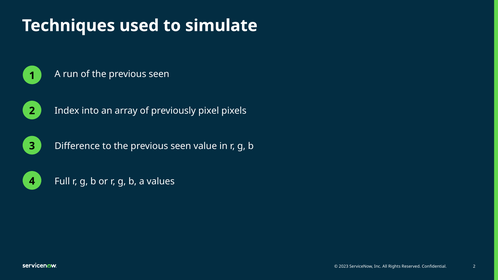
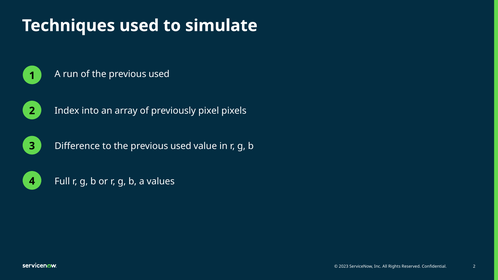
of the previous seen: seen -> used (159, 74)
to the previous seen: seen -> used (181, 146)
